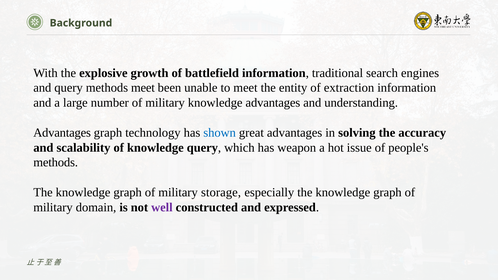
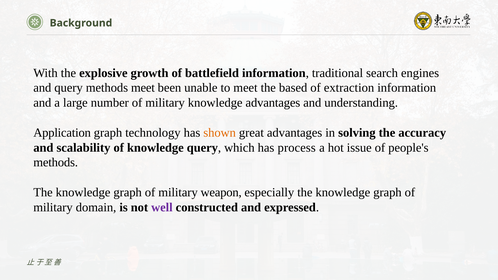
entity: entity -> based (293, 88)
Advantages: Advantages -> Application (62, 133)
shown colour: blue -> orange (220, 133)
weapon: weapon -> process (297, 148)
storage: storage -> weapon (221, 192)
